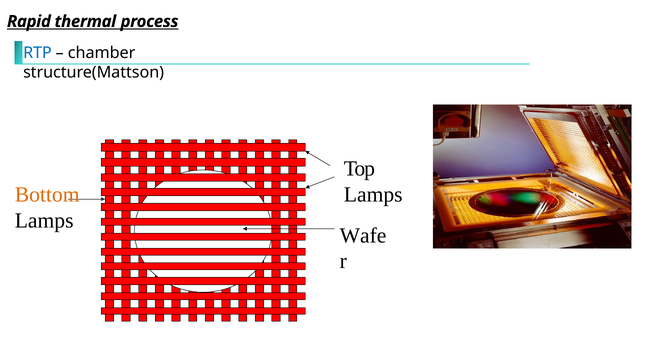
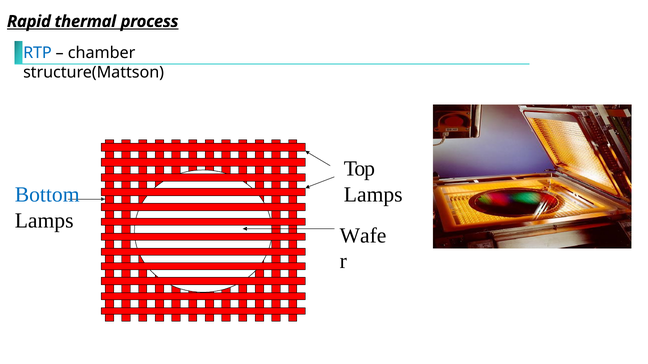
Bottom colour: orange -> blue (47, 195)
